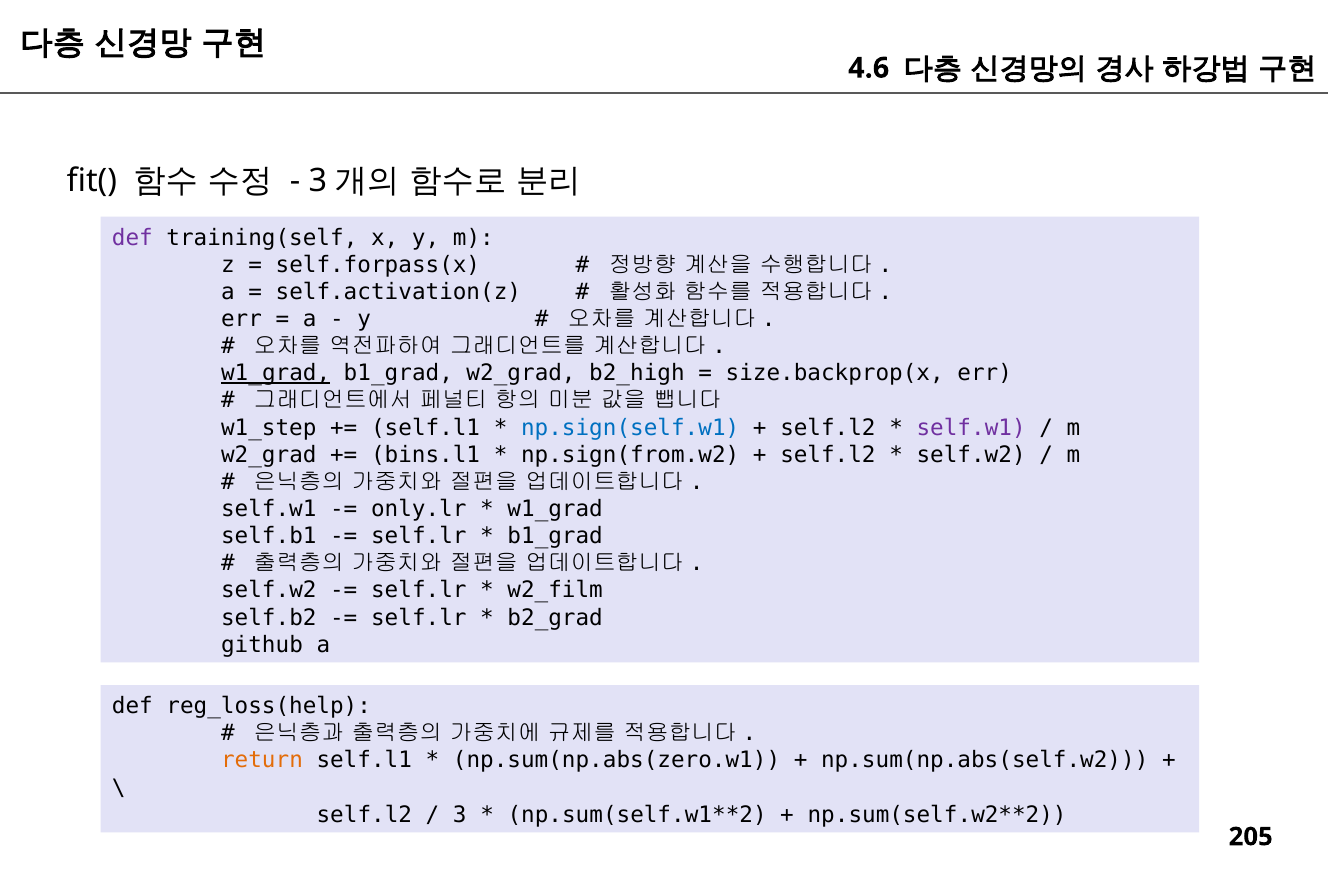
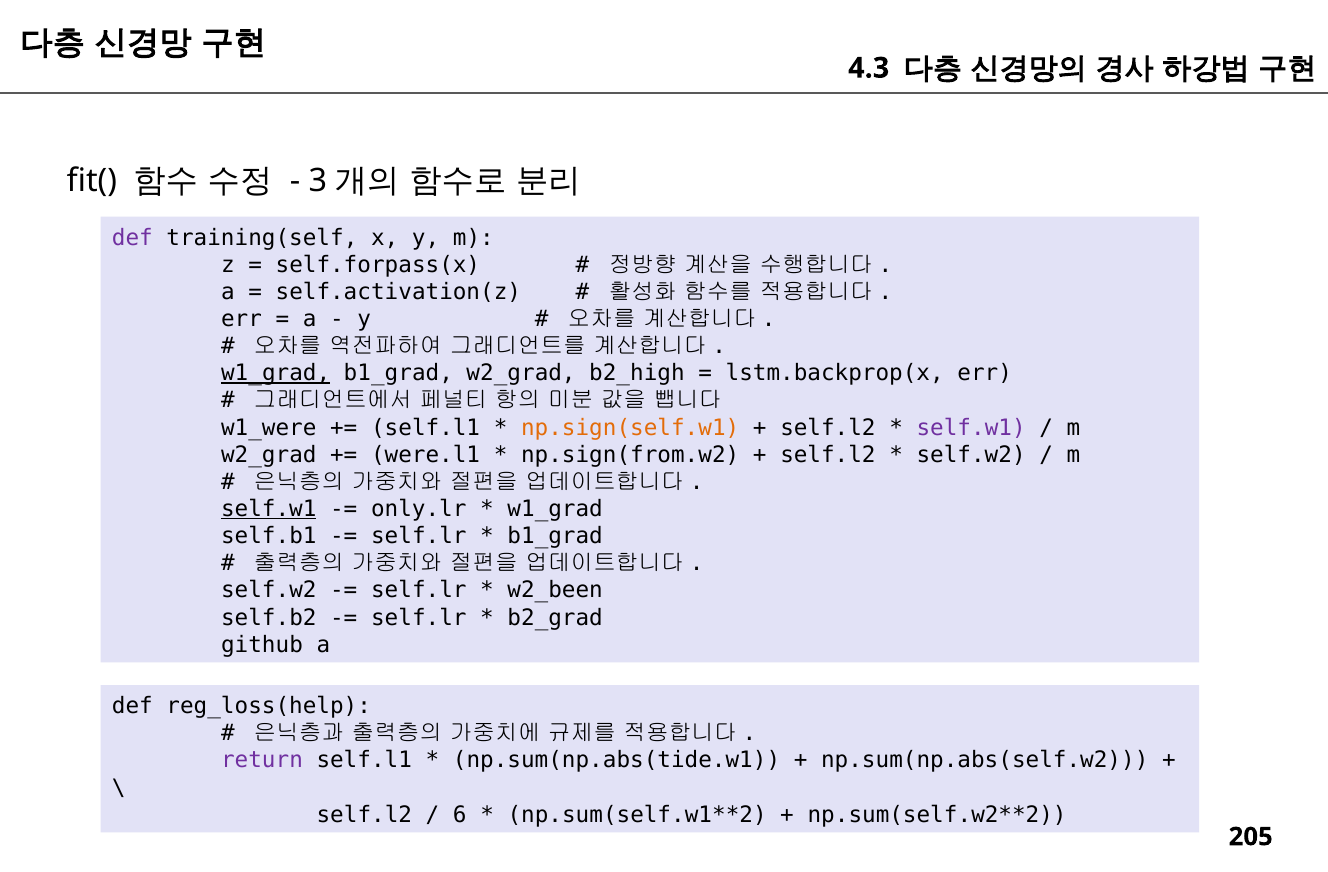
4.6: 4.6 -> 4.3 (869, 68)
size.backprop(x: size.backprop(x -> lstm.backprop(x (835, 373)
w1_step: w1_step -> w1_were (269, 428)
np.sign(self.w1 colour: blue -> orange (630, 428)
bins.l1: bins.l1 -> were.l1 (426, 455)
self.w1 underline: none -> present (269, 509)
w2_film: w2_film -> w2_been (555, 591)
return colour: orange -> purple (262, 761)
np.sum(np.abs(zero.w1: np.sum(np.abs(zero.w1 -> np.sum(np.abs(tide.w1 (616, 761)
3: 3 -> 6 (460, 815)
